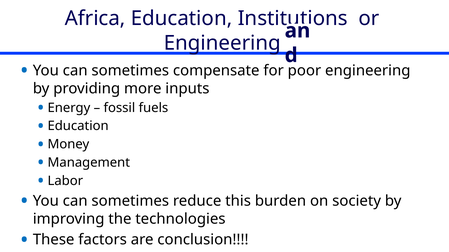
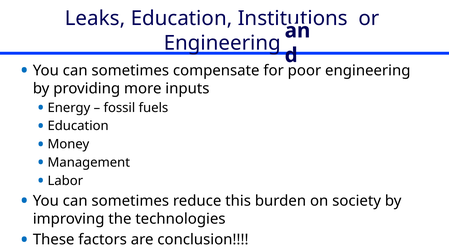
Africa: Africa -> Leaks (95, 19)
